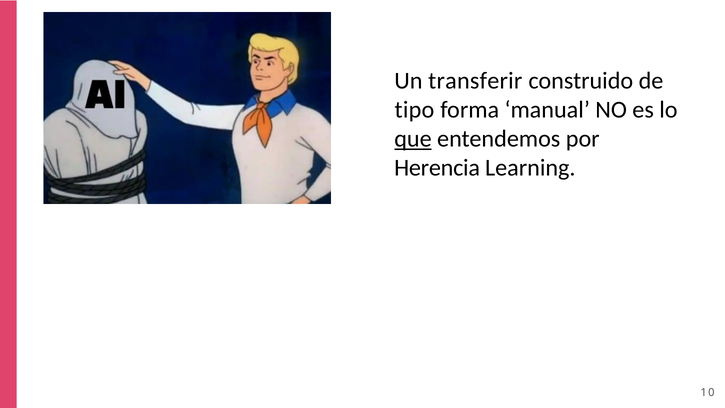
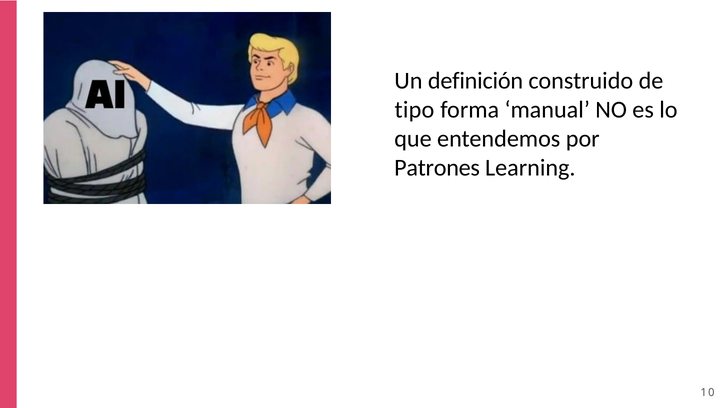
transferir: transferir -> definición (476, 81)
que underline: present -> none (413, 139)
Herencia: Herencia -> Patrones (437, 168)
